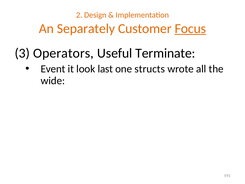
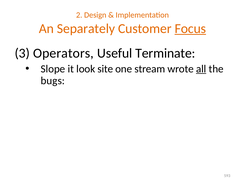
Event: Event -> Slope (53, 69)
last: last -> site (105, 69)
structs: structs -> stream (150, 69)
all underline: none -> present (201, 69)
wide: wide -> bugs (53, 81)
